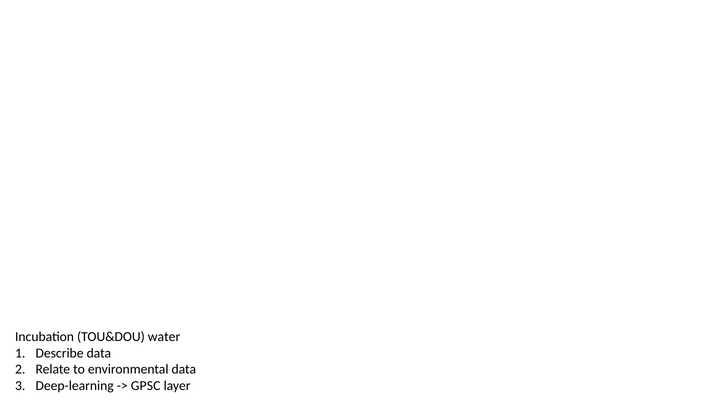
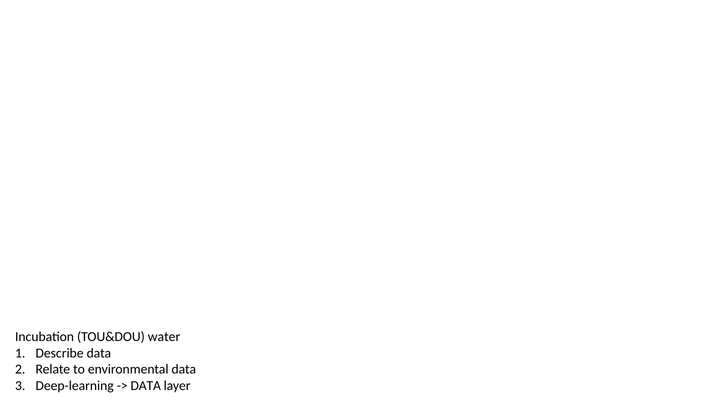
GPSC: GPSC -> DATA (146, 386)
